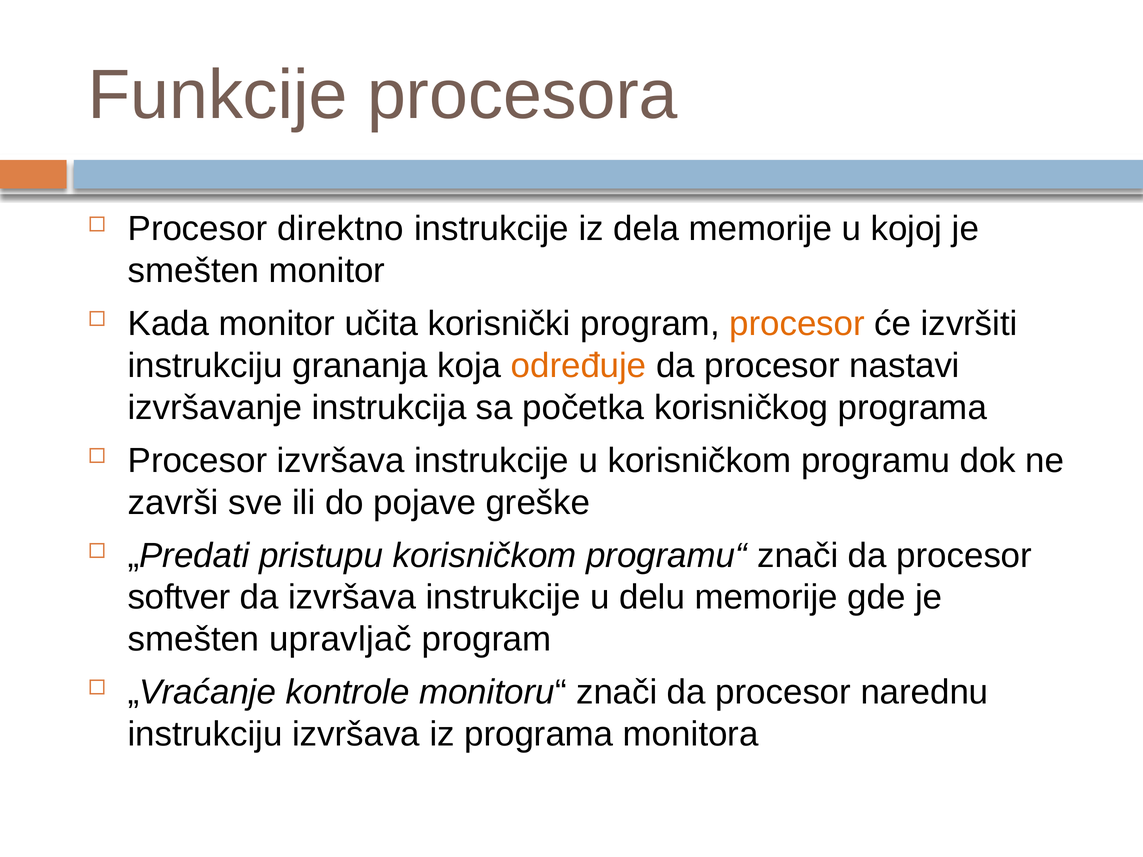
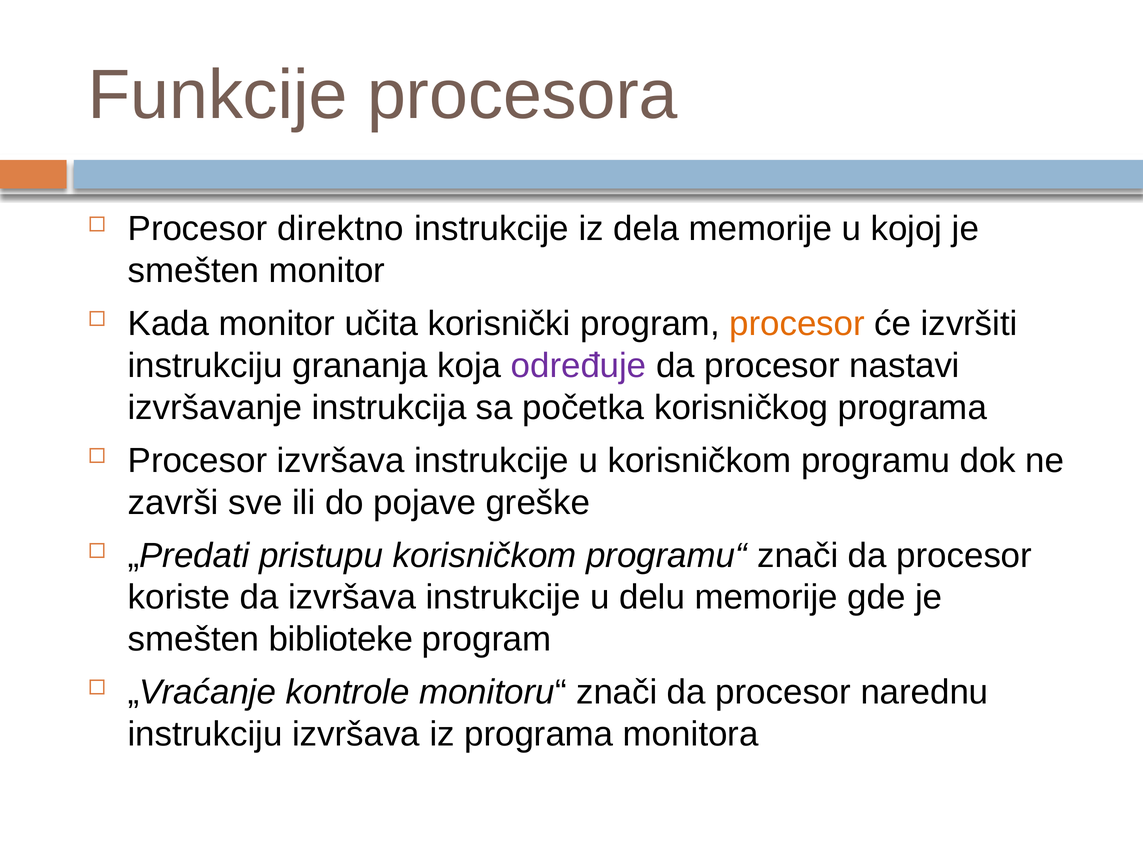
određuje colour: orange -> purple (579, 366)
softver: softver -> koriste (179, 598)
upravljač: upravljač -> biblioteke (341, 639)
